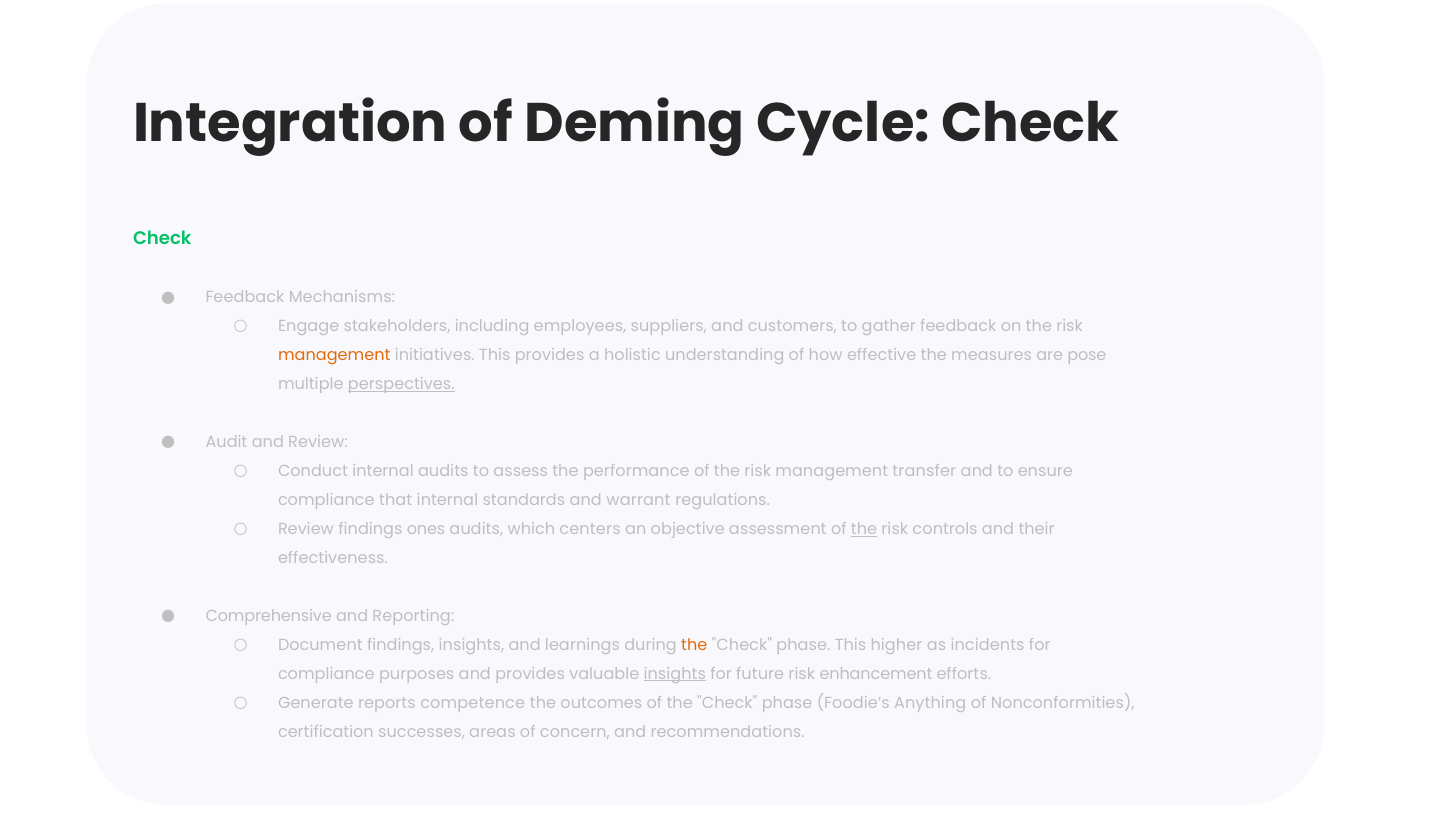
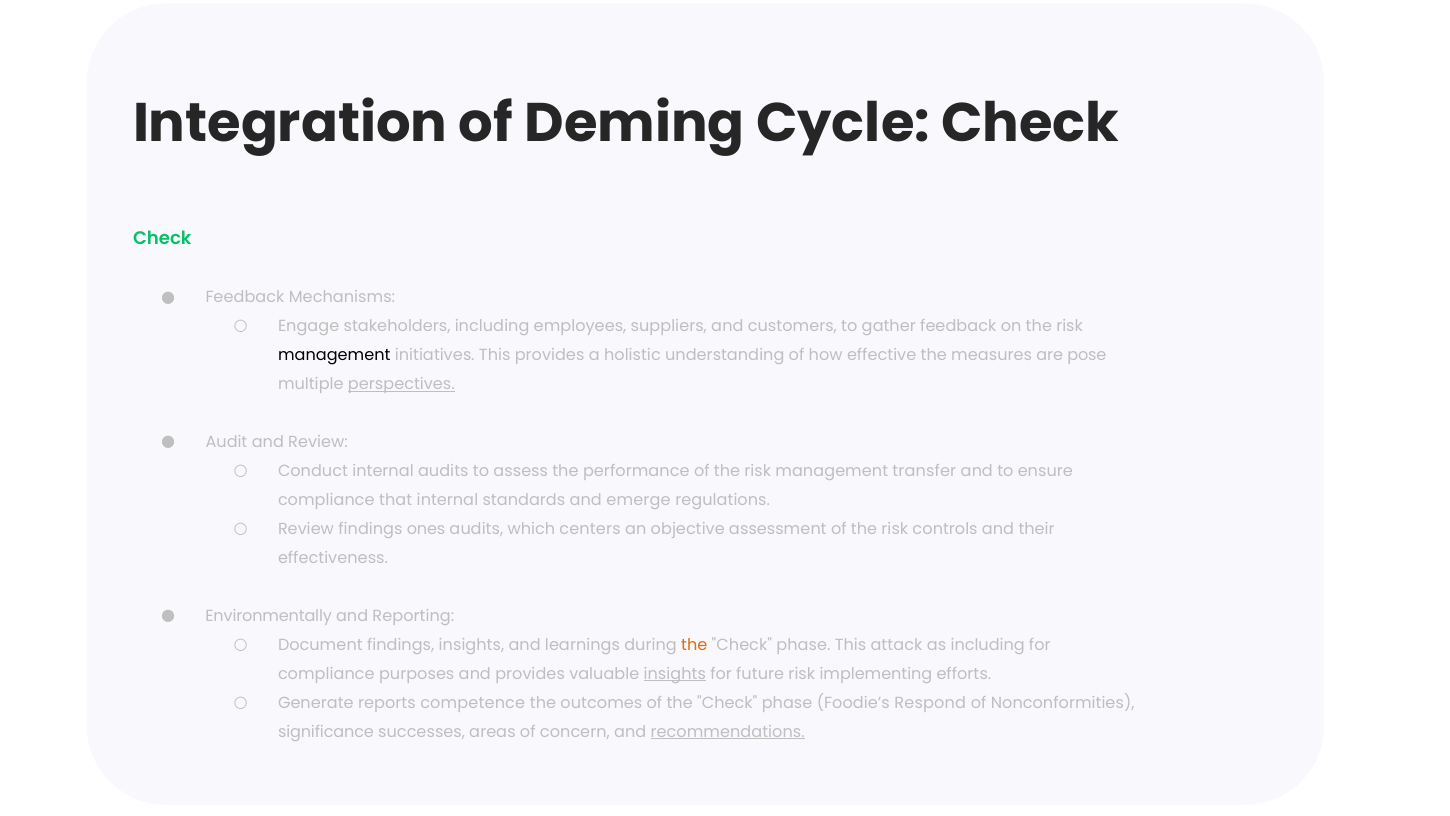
management colour: orange -> black (334, 355)
warrant: warrant -> emerge (639, 500)
the underline: present -> none (864, 529)
Comprehensive: Comprehensive -> Environmentally (269, 616)
higher: higher -> attack (897, 645)
as incidents: incidents -> including (988, 645)
enhancement: enhancement -> implementing (876, 674)
Anything: Anything -> Respond (930, 703)
certification: certification -> significance (326, 732)
recommendations underline: none -> present (728, 732)
